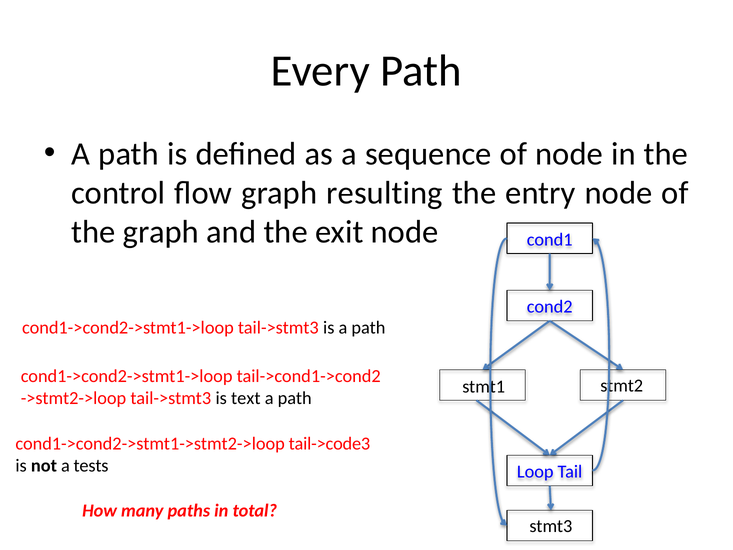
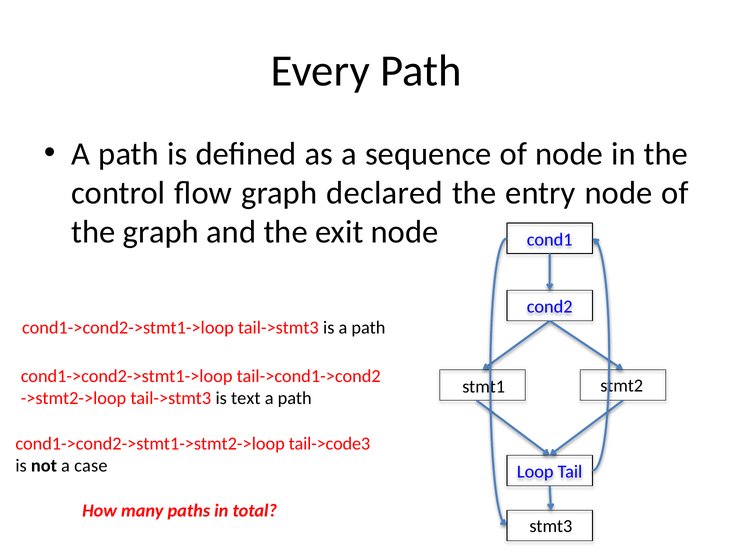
resulting: resulting -> declared (384, 193)
tests: tests -> case (91, 465)
